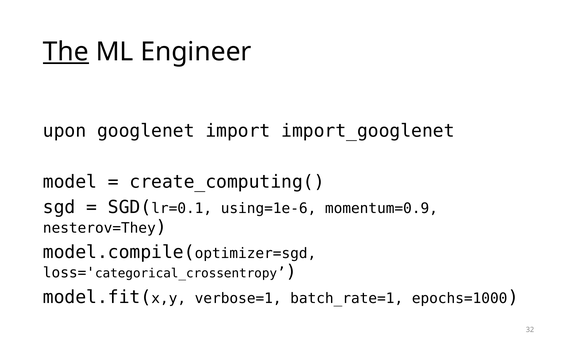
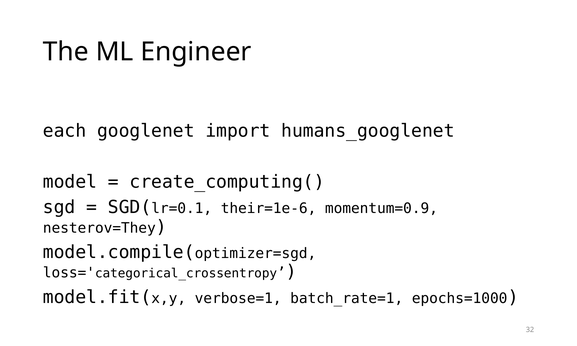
The underline: present -> none (66, 52)
upon: upon -> each (65, 131)
import_googlenet: import_googlenet -> humans_googlenet (368, 131)
using=1e-6: using=1e-6 -> their=1e-6 (269, 209)
